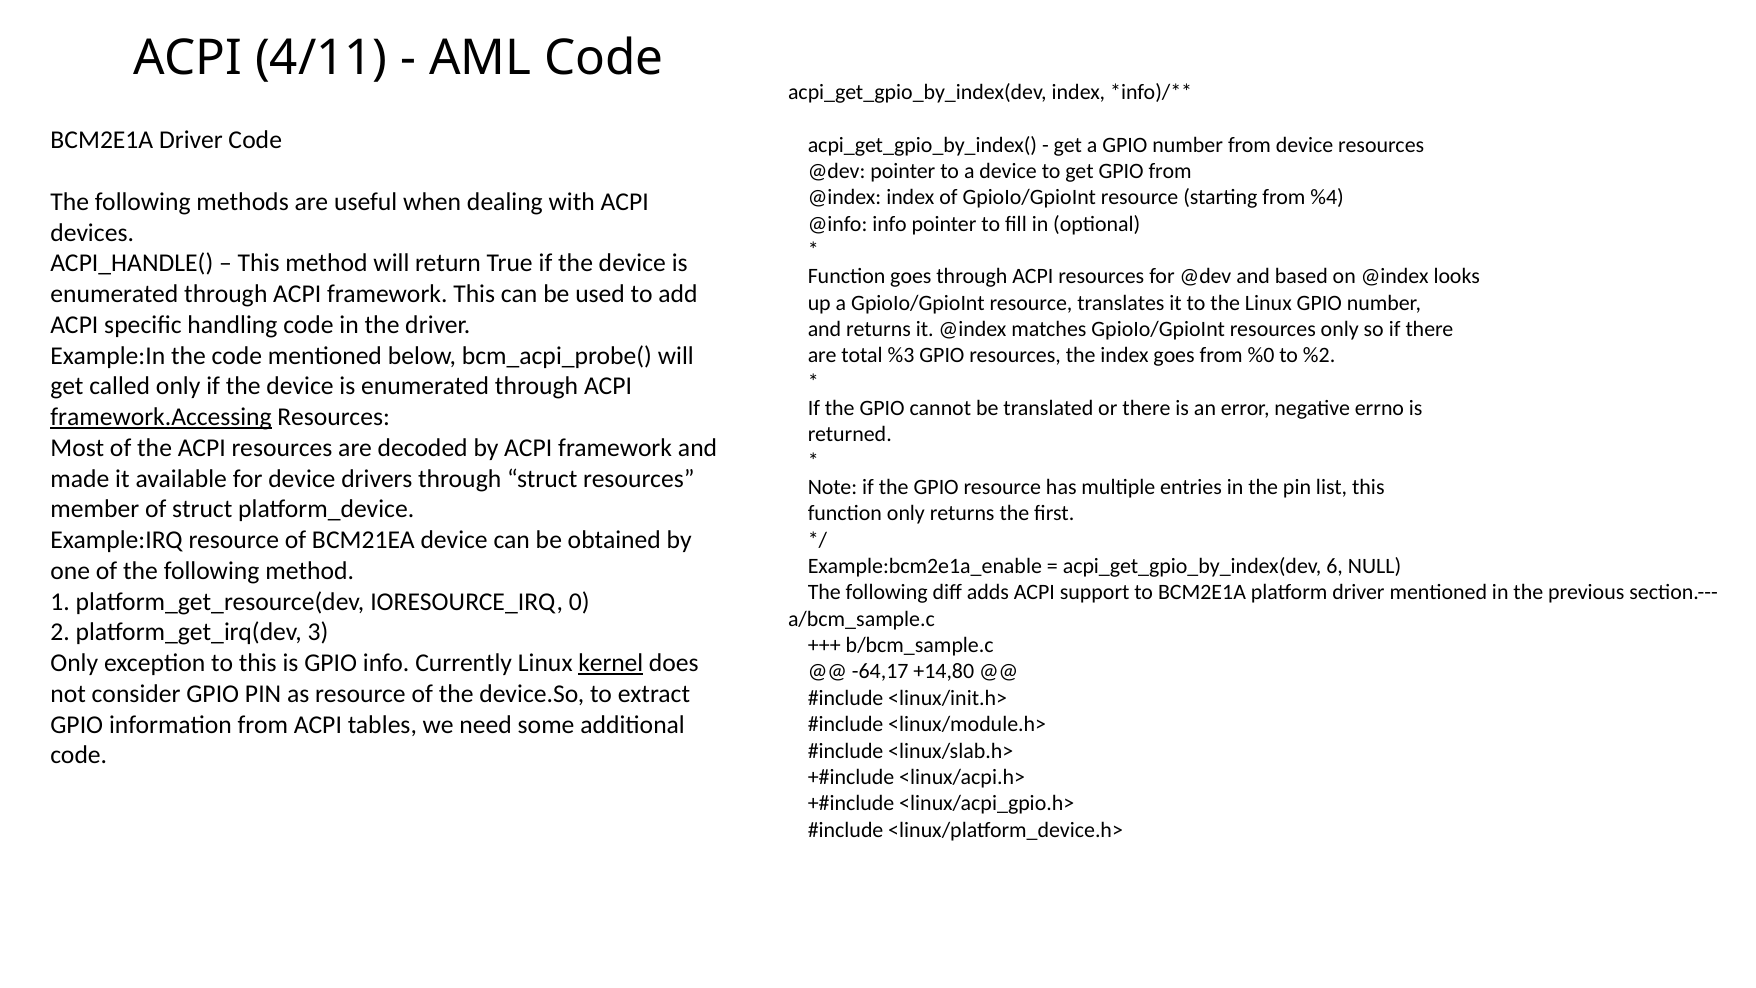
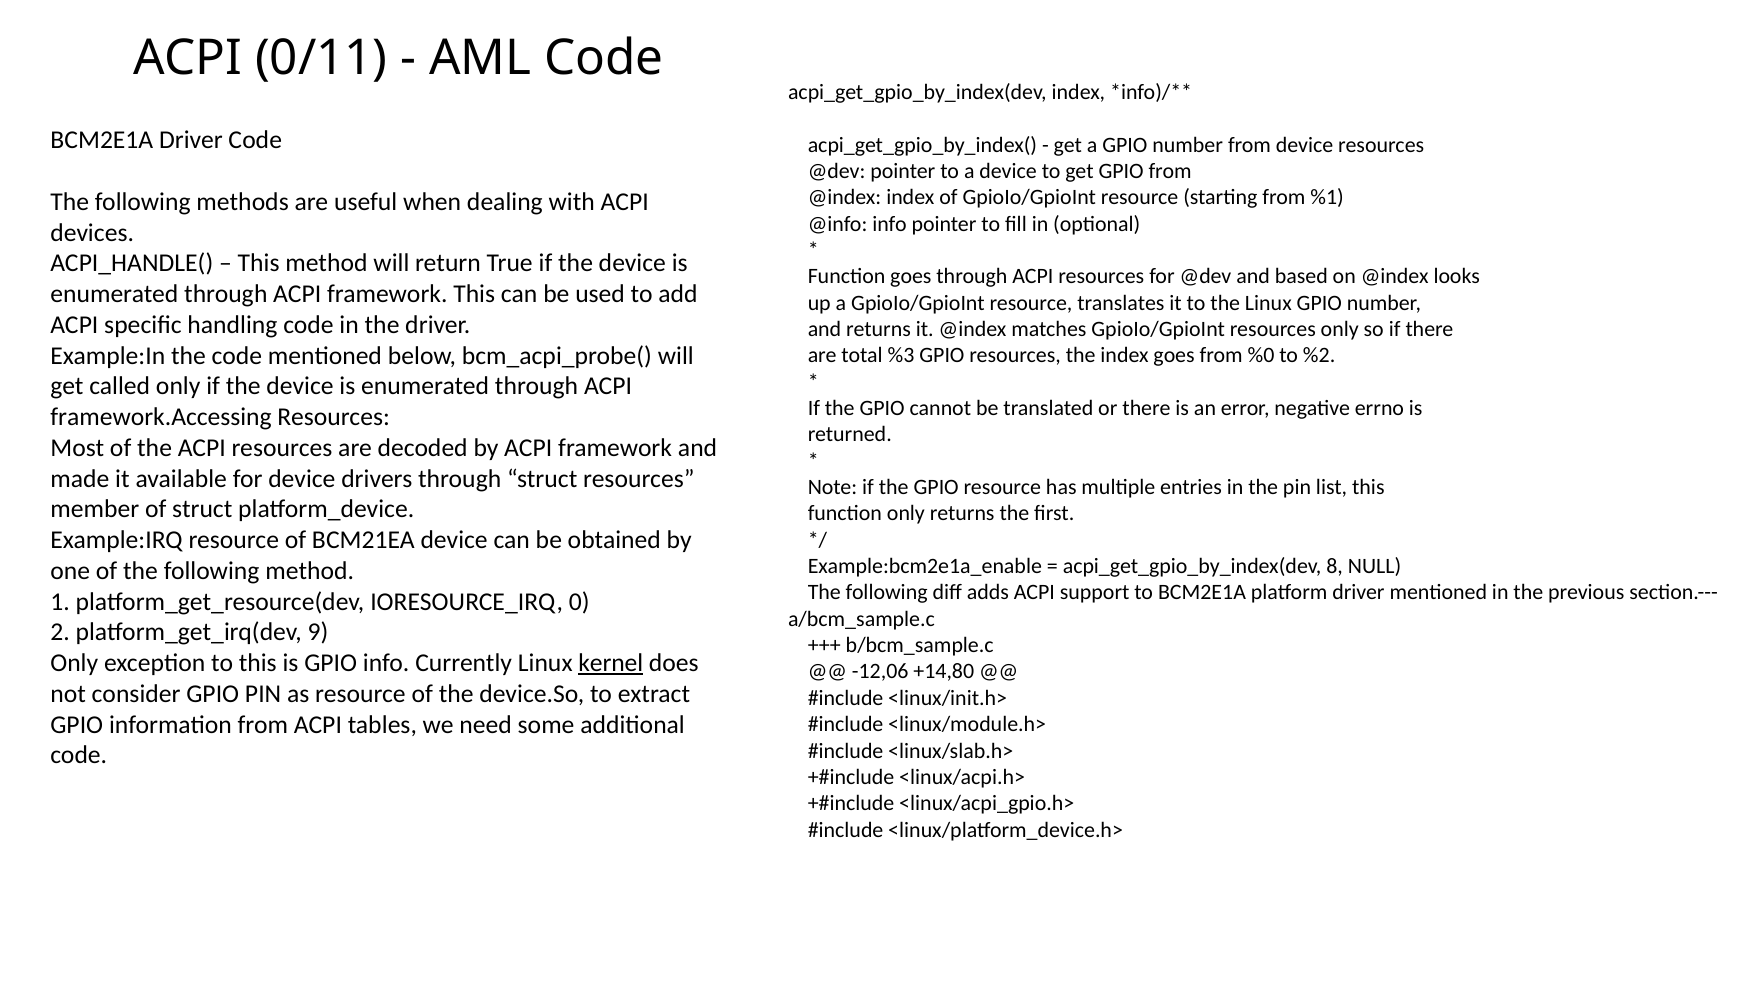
4/11: 4/11 -> 0/11 (321, 58)
%4: %4 -> %1 (1327, 197)
framework.Accessing underline: present -> none (161, 417)
6: 6 -> 8 (1335, 566)
3: 3 -> 9 (318, 632)
-64,17: -64,17 -> -12,06 (880, 672)
